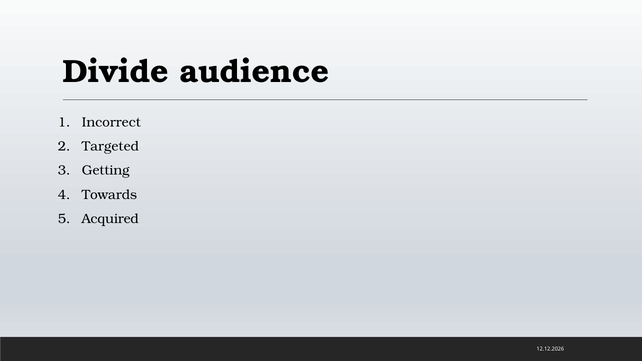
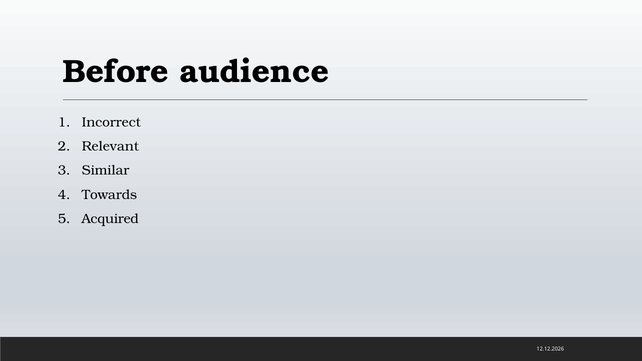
Divide: Divide -> Before (116, 72)
Targeted: Targeted -> Relevant (110, 146)
Getting: Getting -> Similar (106, 171)
